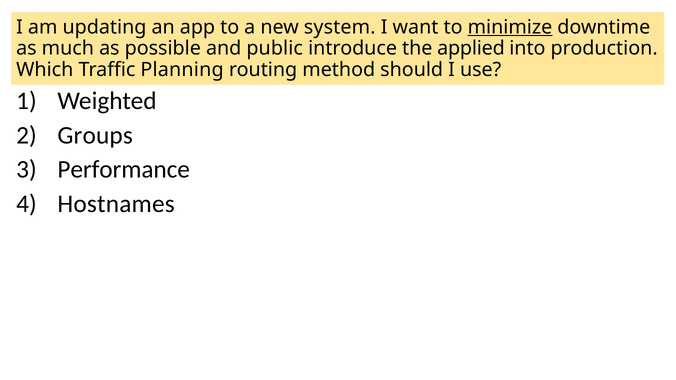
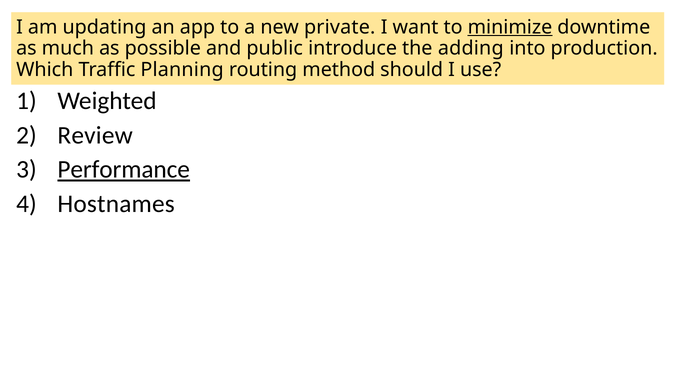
system: system -> private (340, 27)
applied: applied -> adding (471, 48)
Groups: Groups -> Review (95, 135)
Performance underline: none -> present (124, 170)
